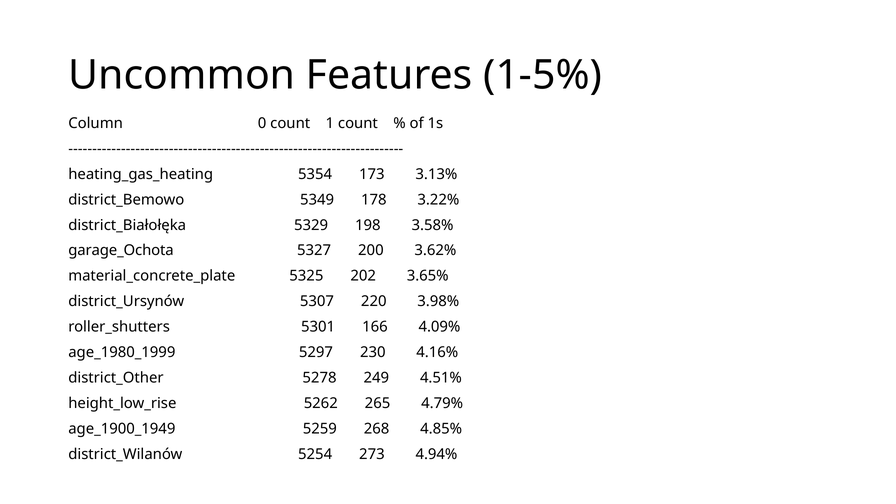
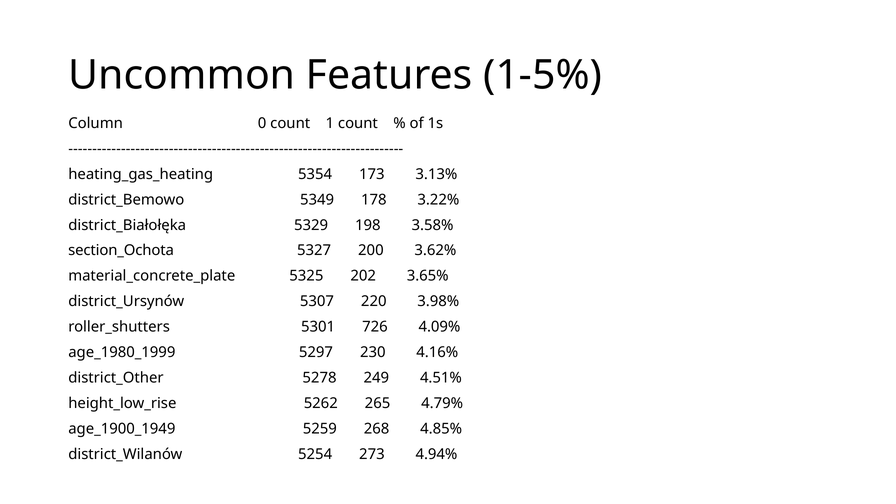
garage_Ochota: garage_Ochota -> section_Ochota (121, 251)
166: 166 -> 726 (375, 327)
